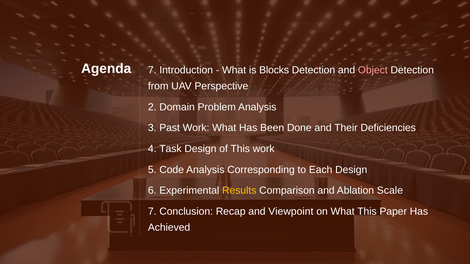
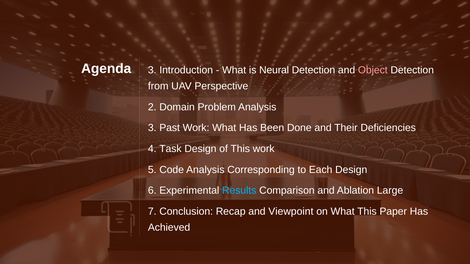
Agenda 7: 7 -> 3 (152, 70)
Blocks: Blocks -> Neural (274, 70)
Results colour: yellow -> light blue (239, 191)
Scale: Scale -> Large (390, 191)
